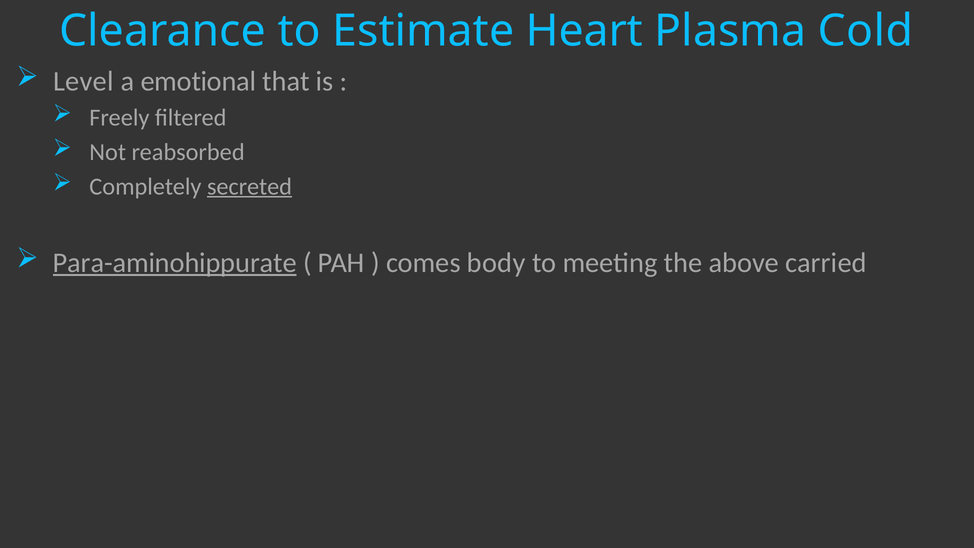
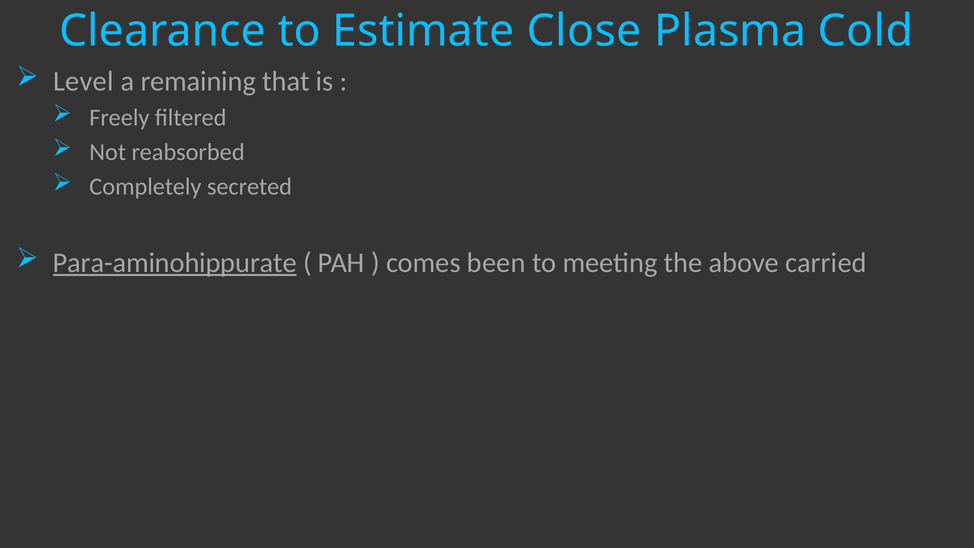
Heart: Heart -> Close (584, 31)
emotional: emotional -> remaining (198, 81)
secreted underline: present -> none (249, 186)
body: body -> been (496, 263)
